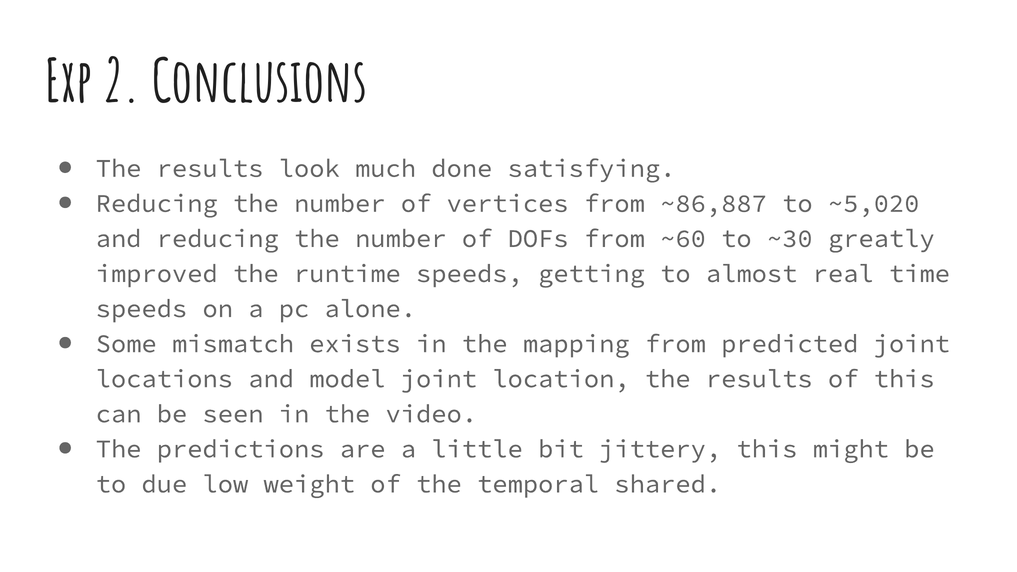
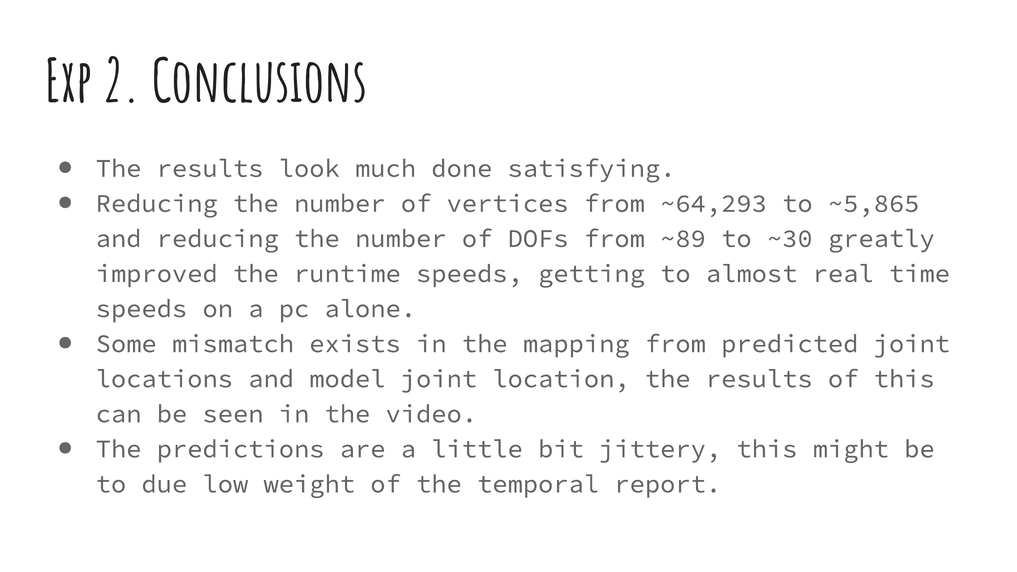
~86,887: ~86,887 -> ~64,293 (714, 203)
~5,020: ~5,020 -> ~5,865 (874, 203)
~60: ~60 -> ~89 (683, 239)
shared: shared -> report (668, 484)
